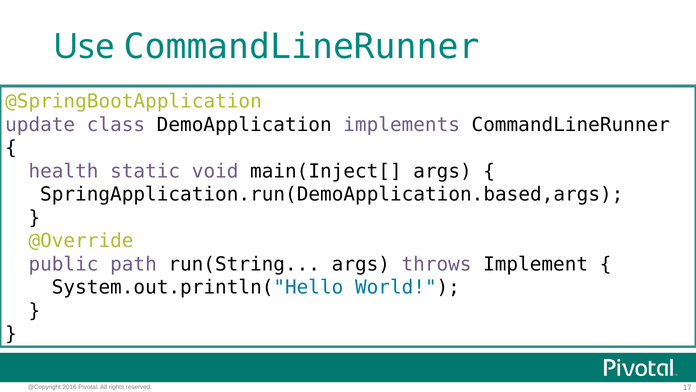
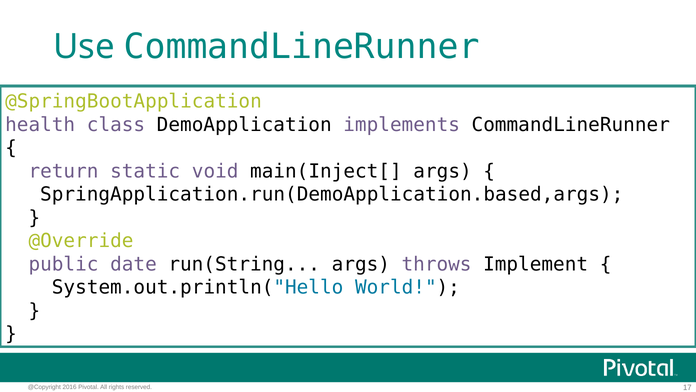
update: update -> health (40, 125)
health: health -> return (63, 171)
path: path -> date (133, 264)
